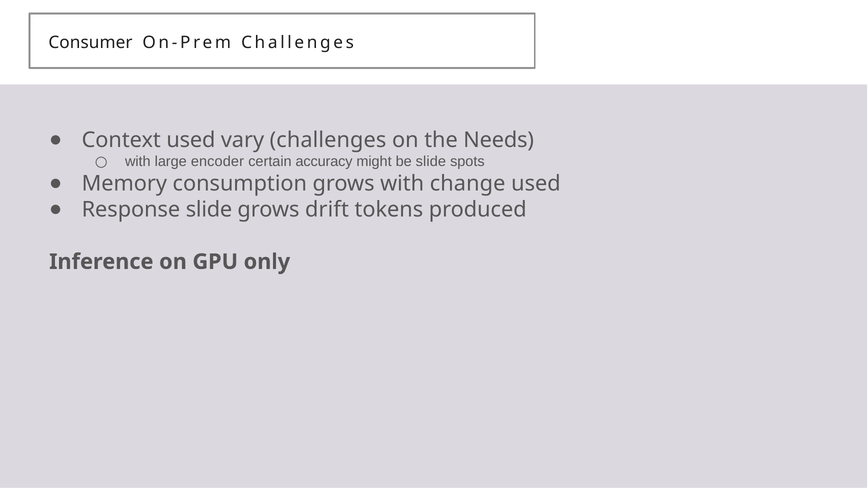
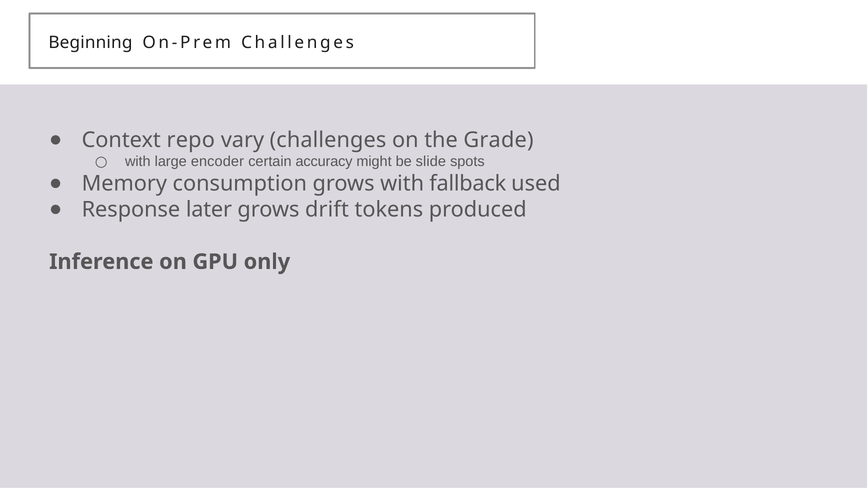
Consumer: Consumer -> Beginning (90, 42)
Context used: used -> repo (191, 140)
Needs: Needs -> Grade (498, 140)
change: change -> fallback (468, 184)
Response slide: slide -> later (209, 210)
